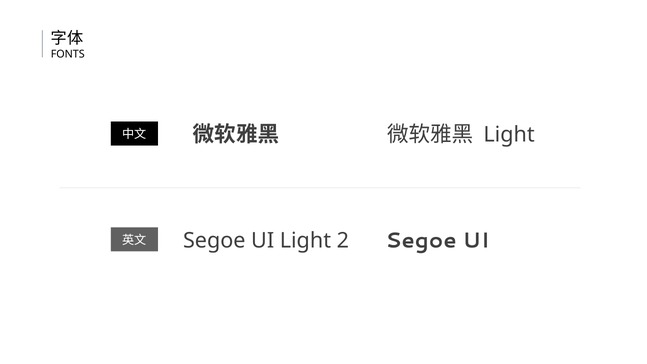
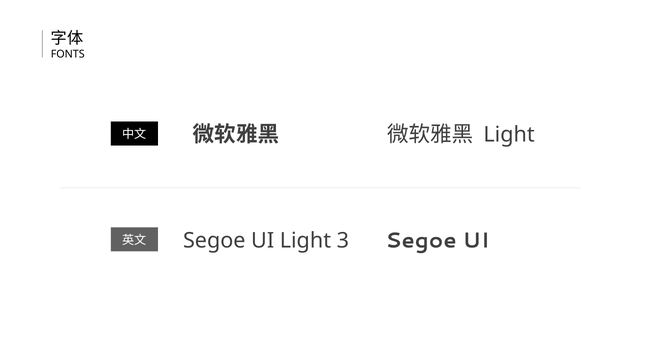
2: 2 -> 3 (343, 241)
